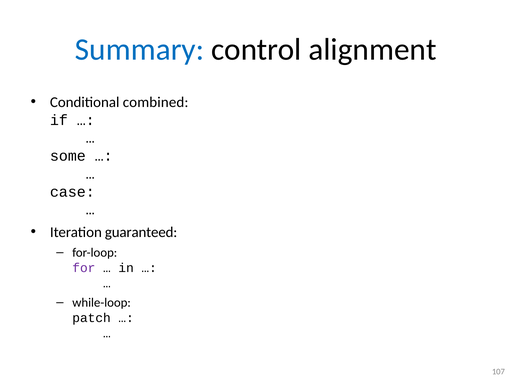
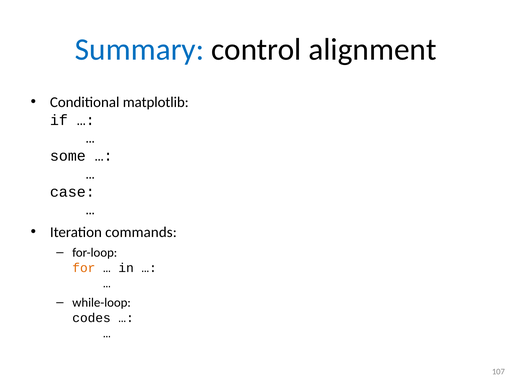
combined: combined -> matplotlib (156, 102)
guaranteed: guaranteed -> commands (141, 232)
for colour: purple -> orange (84, 268)
patch: patch -> codes (92, 318)
